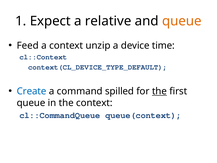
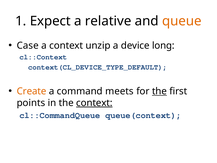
Feed: Feed -> Case (28, 46)
time: time -> long (163, 46)
Create colour: blue -> orange (32, 91)
spilled: spilled -> meets (119, 91)
queue: queue -> points (31, 103)
context underline: none -> present (94, 103)
